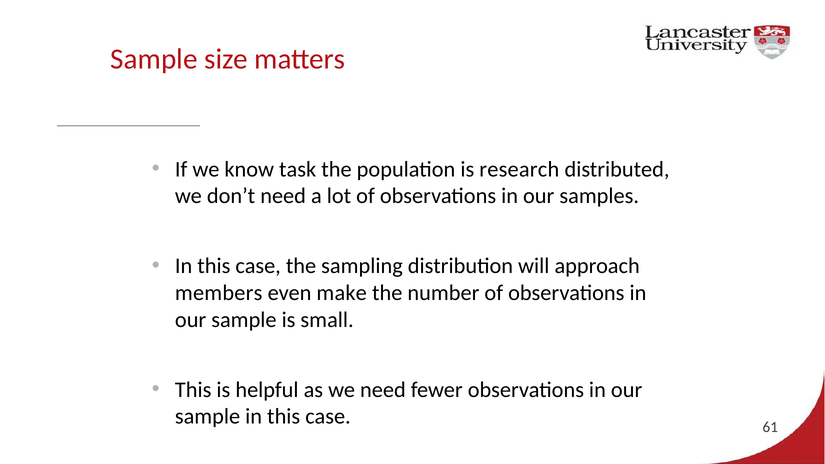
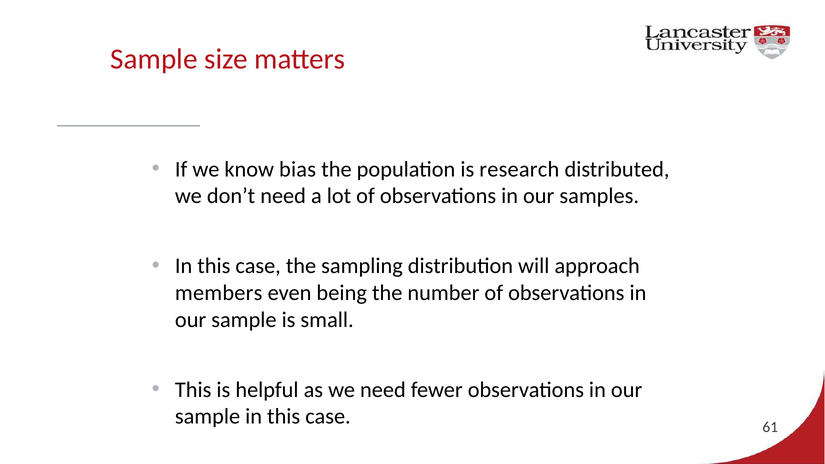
task: task -> bias (298, 169)
make: make -> being (342, 293)
